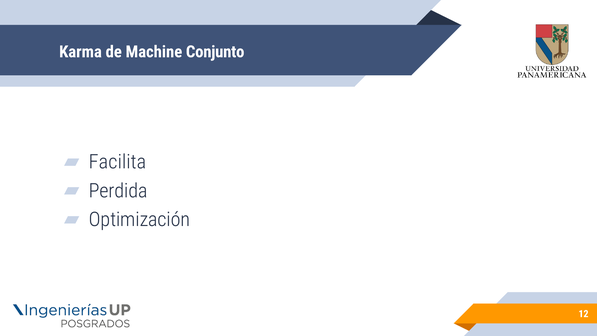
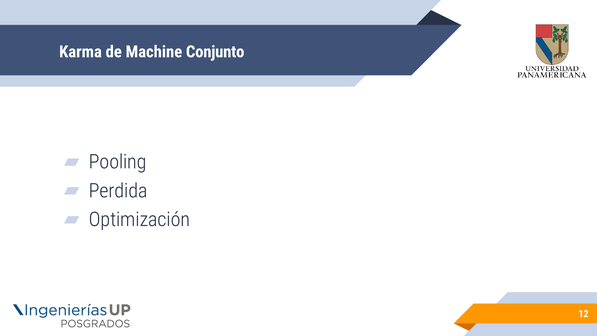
Facilita: Facilita -> Pooling (118, 162)
